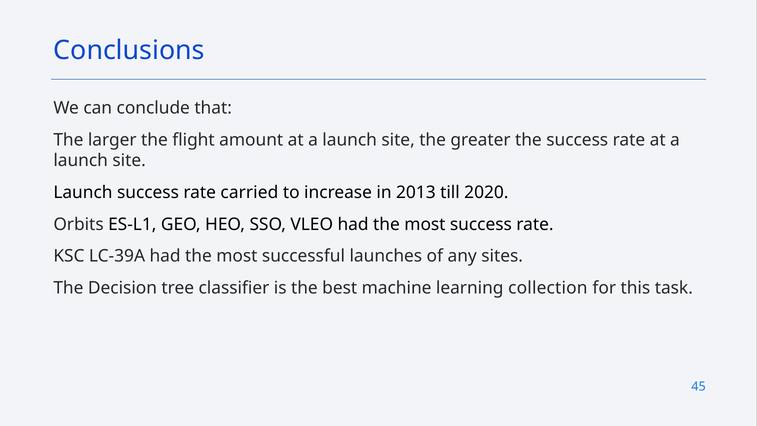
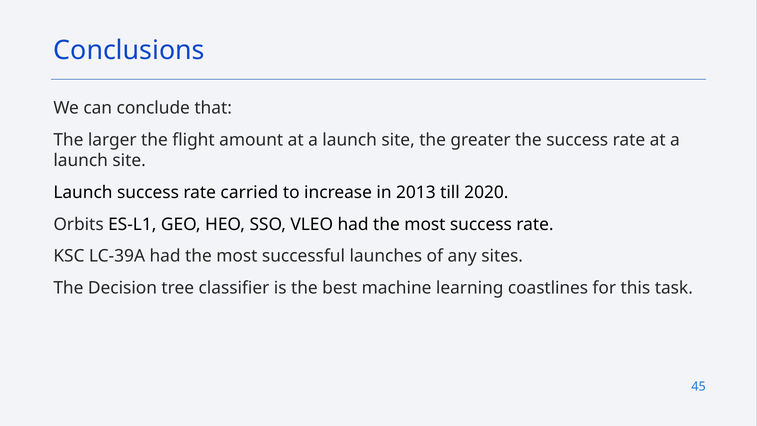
collection: collection -> coastlines (548, 288)
